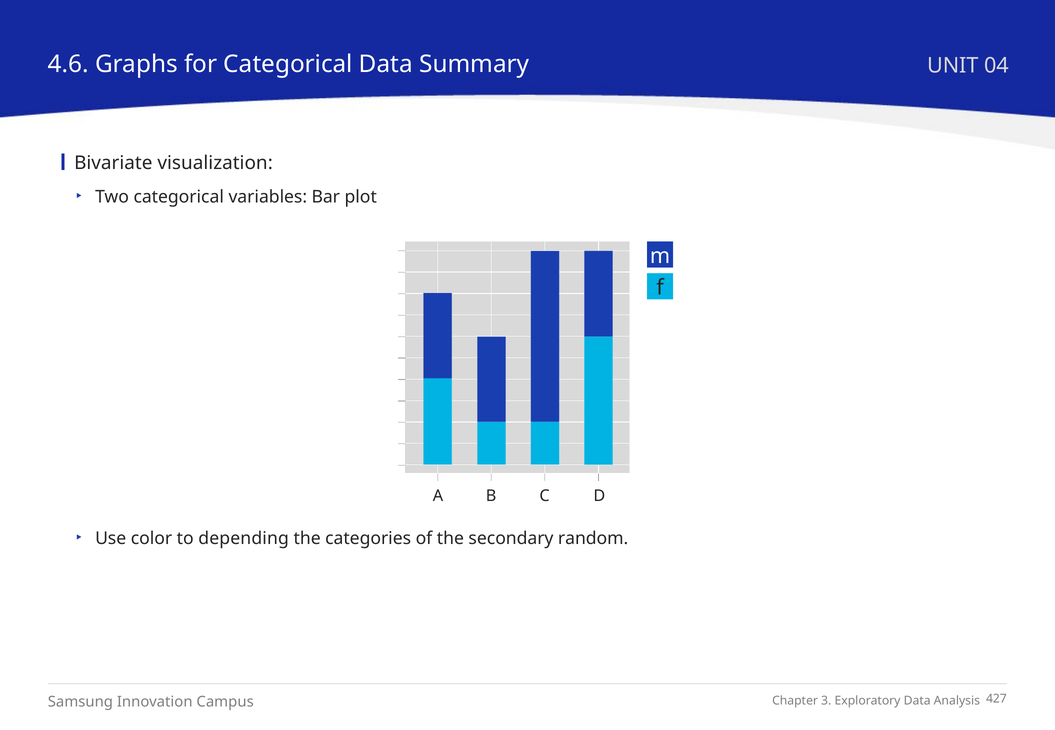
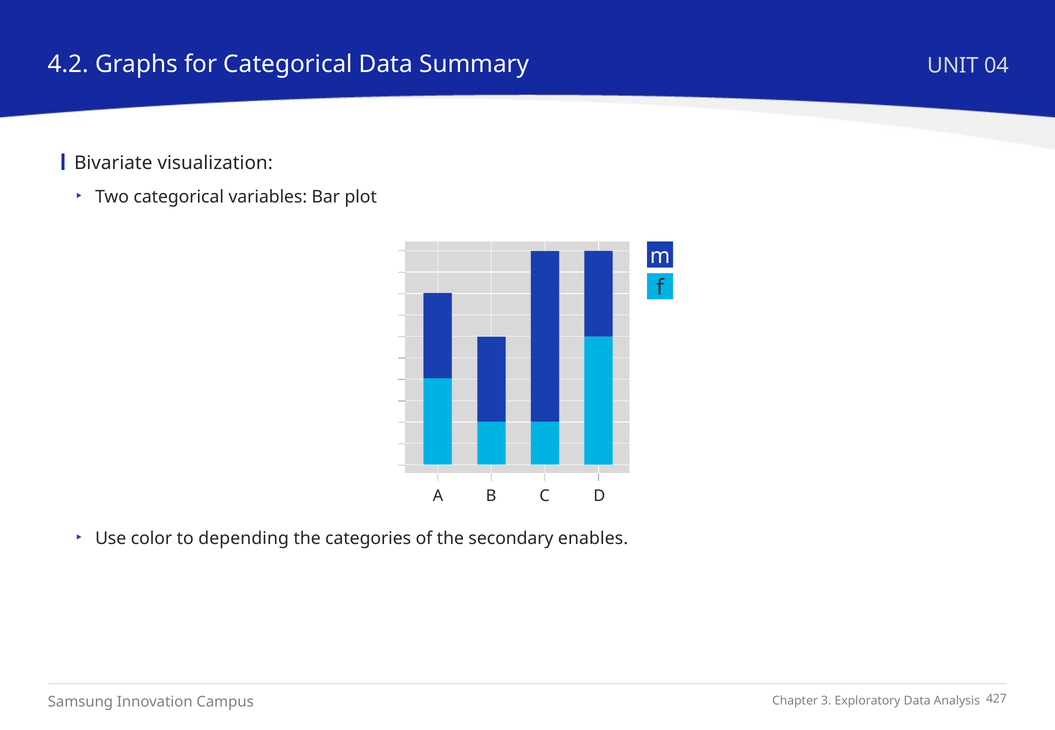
4.6: 4.6 -> 4.2 (68, 64)
random: random -> enables (593, 539)
